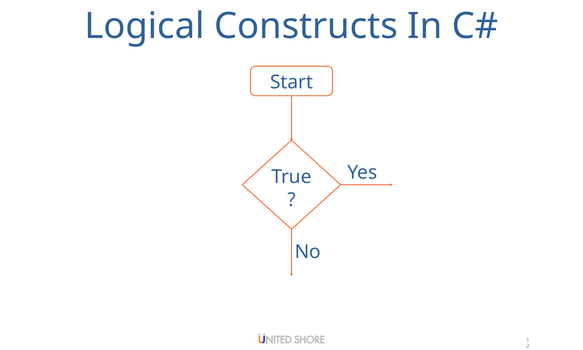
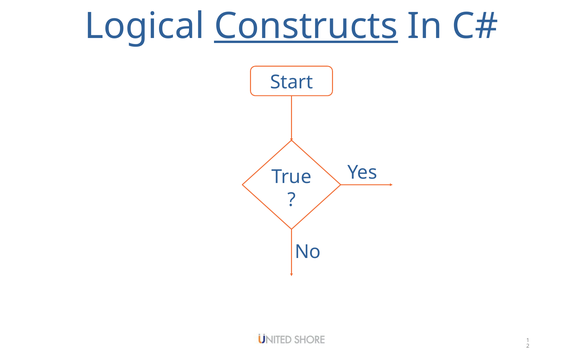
Constructs underline: none -> present (306, 26)
